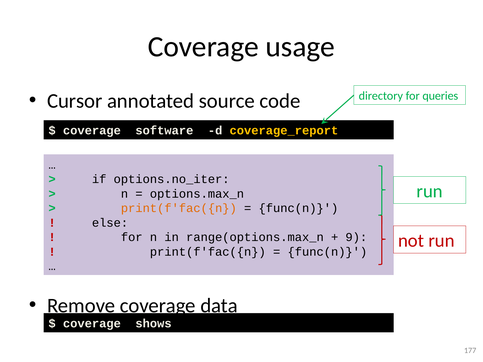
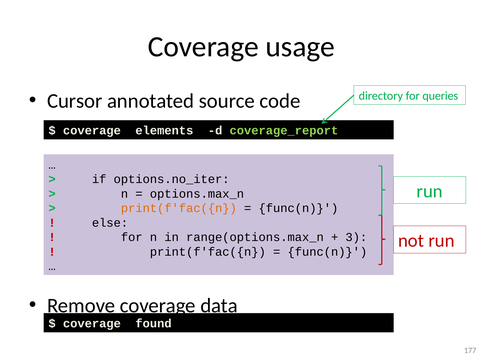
software: software -> elements (164, 131)
coverage_report colour: yellow -> light green (284, 131)
9: 9 -> 3 (356, 237)
shows: shows -> found (154, 324)
